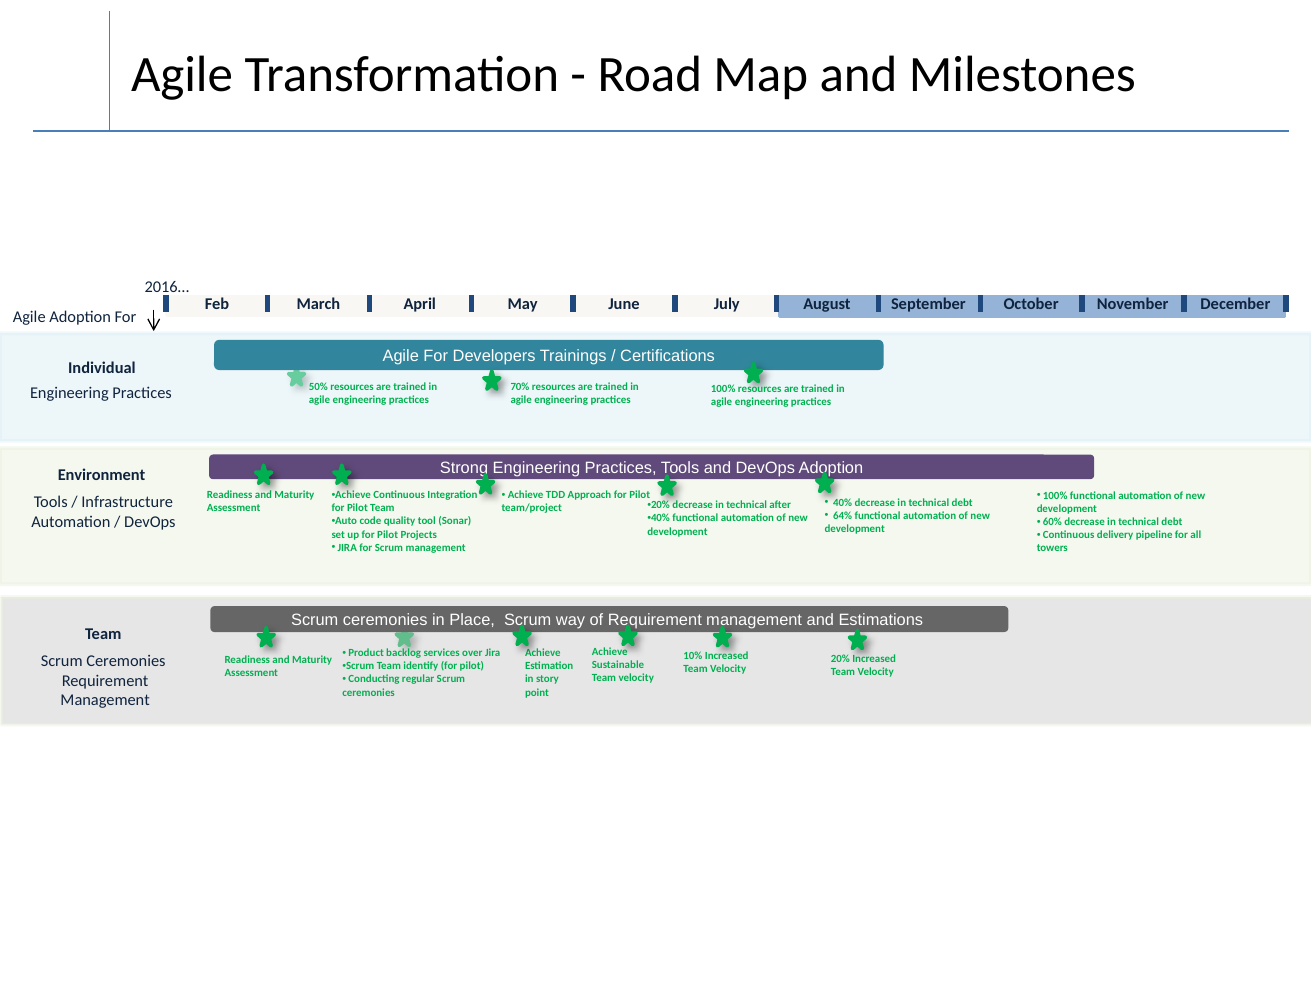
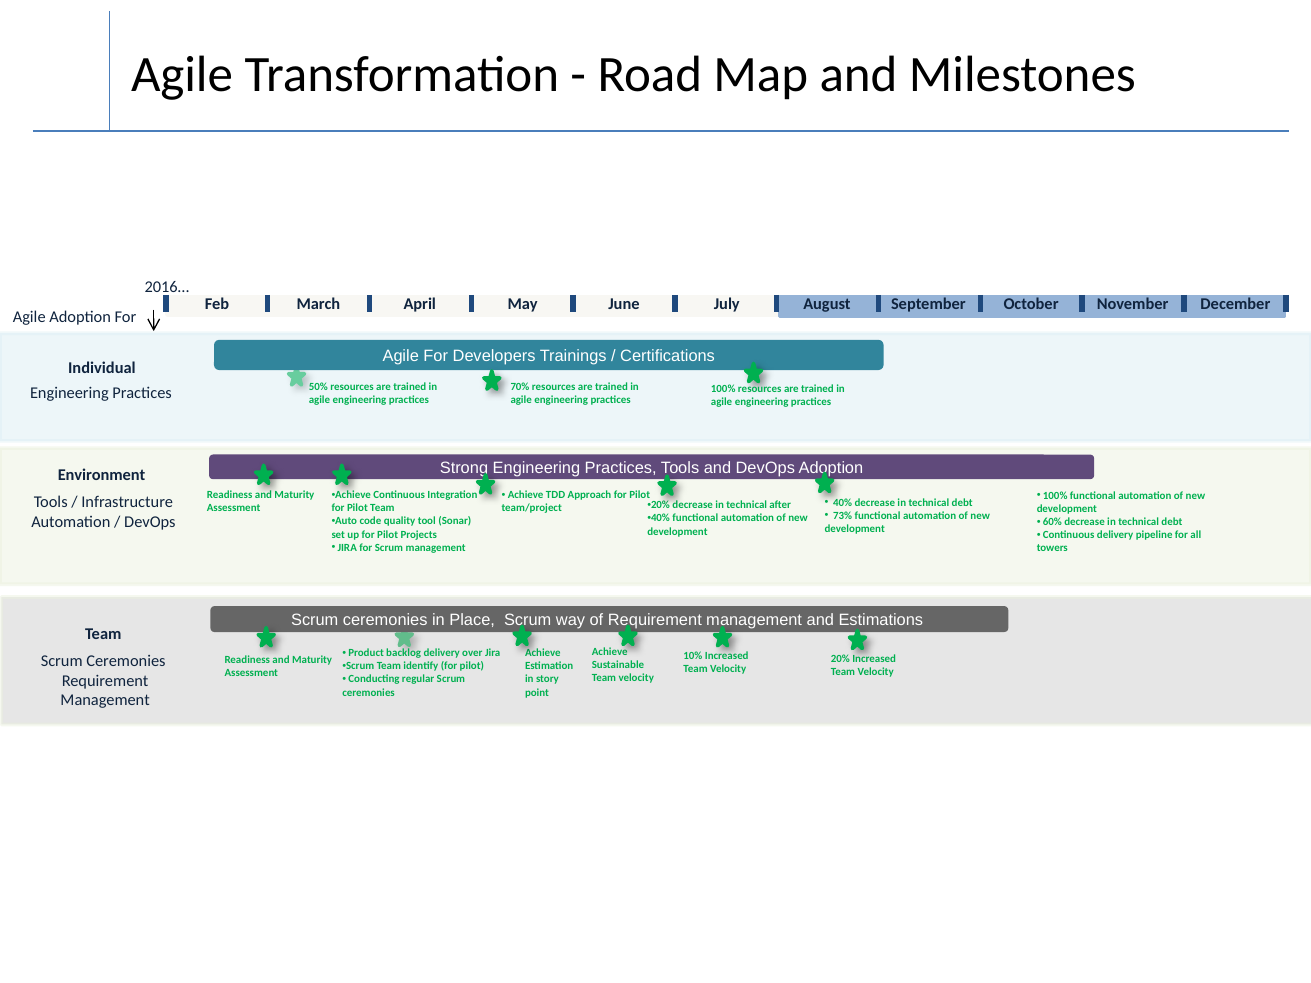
64%: 64% -> 73% (843, 516)
backlog services: services -> delivery (442, 653)
